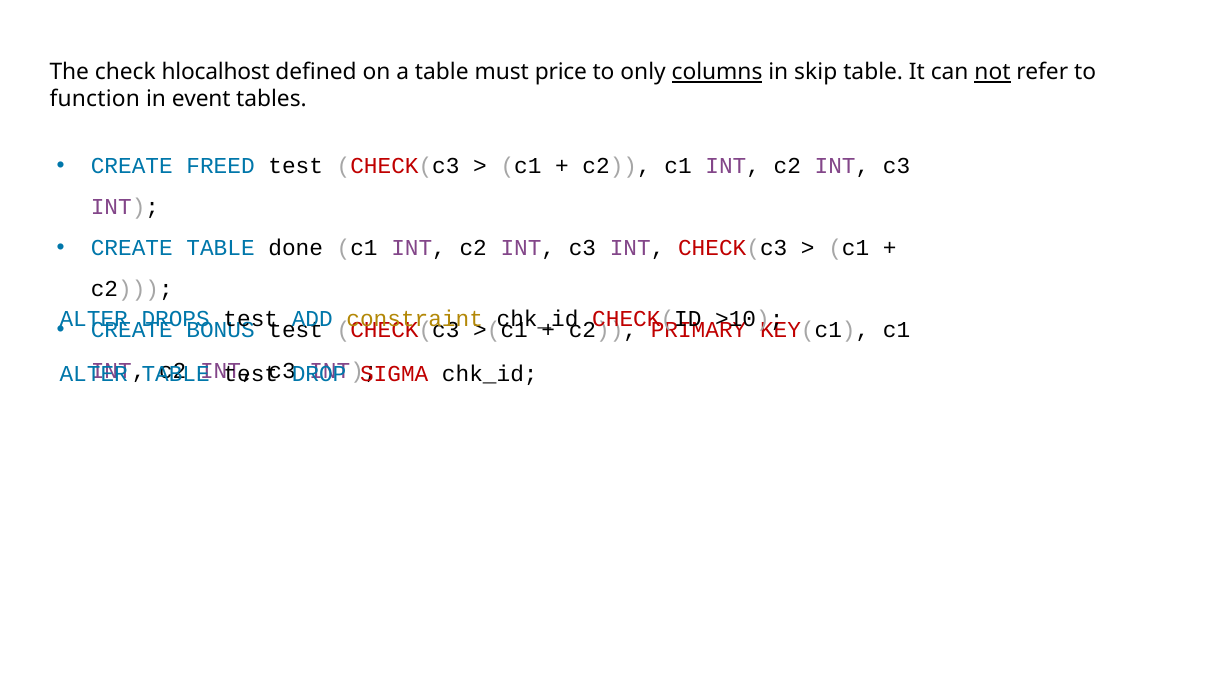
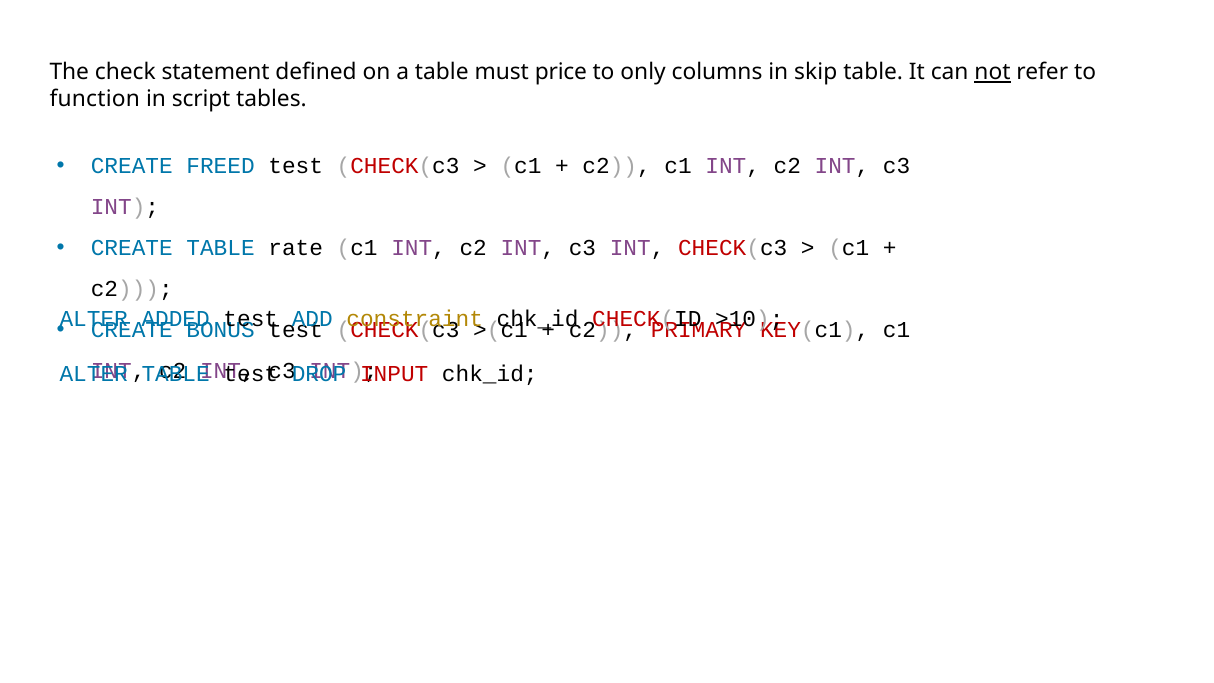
hlocalhost: hlocalhost -> statement (216, 72)
columns underline: present -> none (717, 72)
event: event -> script (201, 99)
done: done -> rate (296, 248)
DROPS: DROPS -> ADDED (176, 319)
SIGMA: SIGMA -> INPUT (394, 374)
